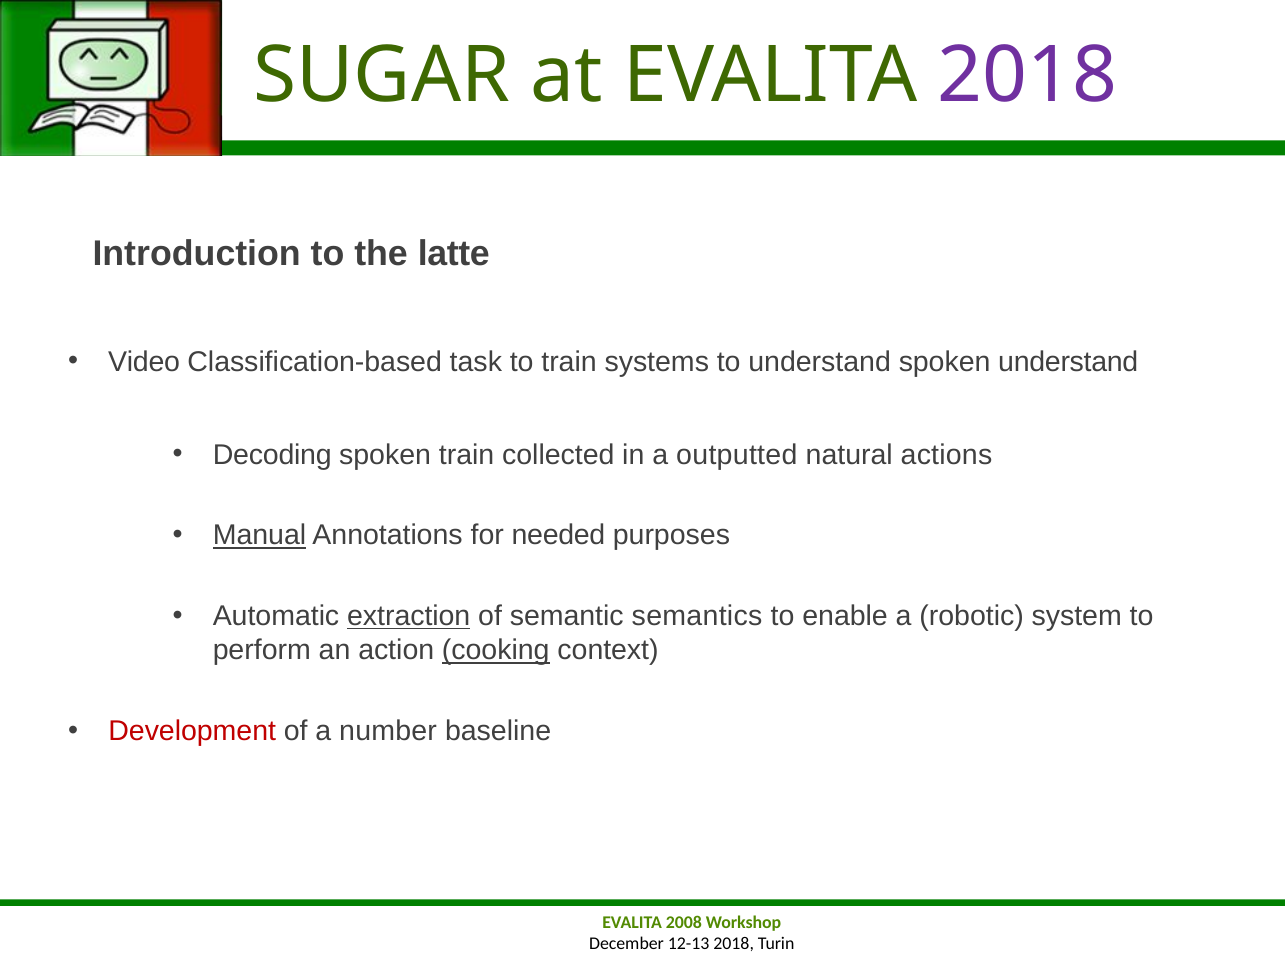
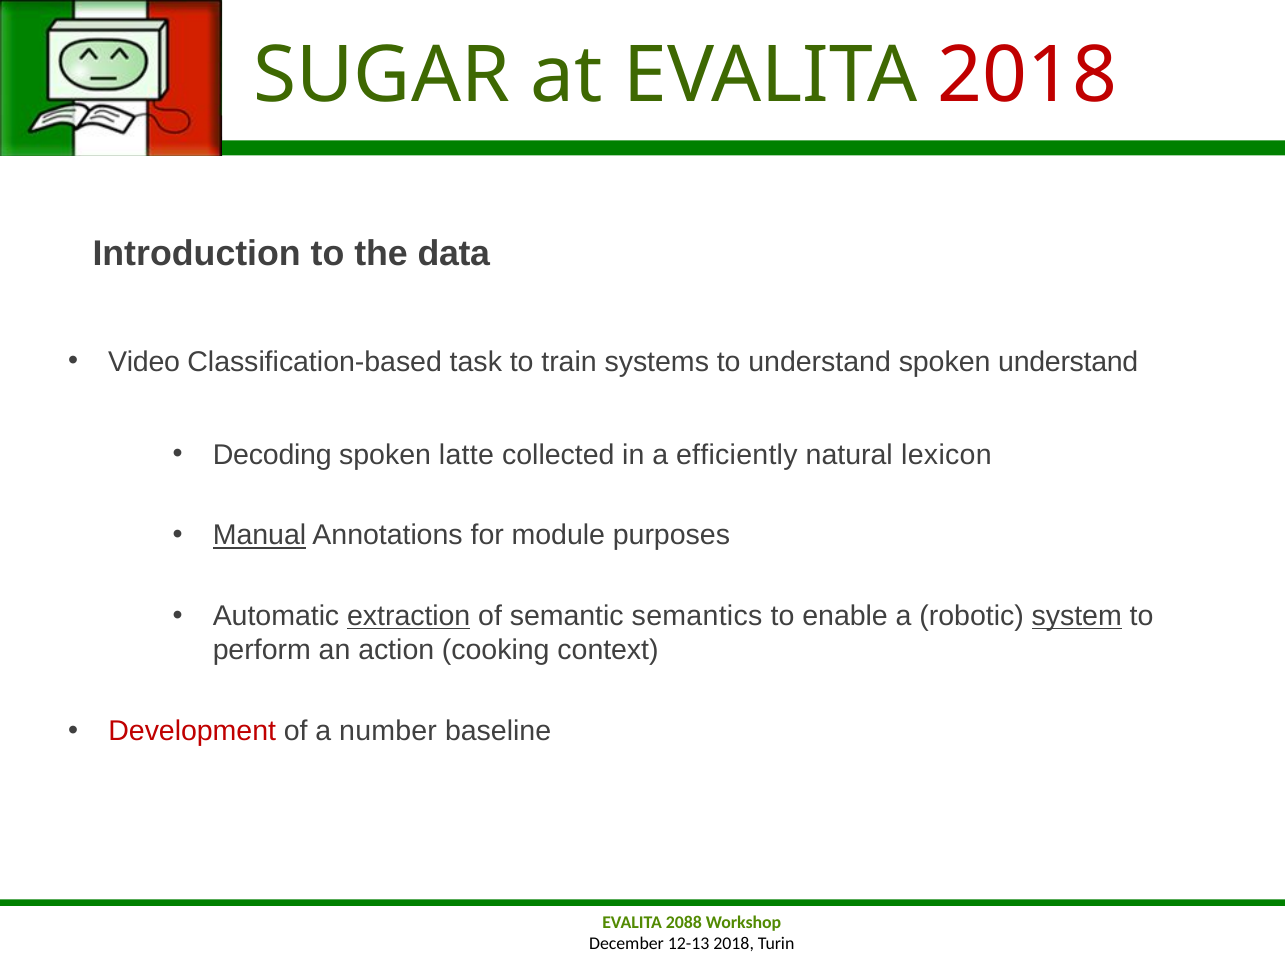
2018 colour: purple -> red (1028, 75)
latte: latte -> data (454, 254)
spoken train: train -> latte (466, 455)
outputted: outputted -> efficiently (737, 455)
actions: actions -> lexicon (946, 455)
needed: needed -> module (558, 536)
system underline: none -> present (1077, 617)
cooking underline: present -> none (496, 651)
2008: 2008 -> 2088 (684, 923)
